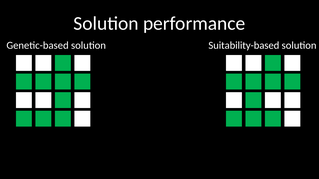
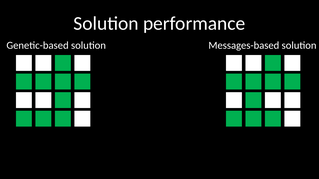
Suitability-based: Suitability-based -> Messages-based (244, 45)
